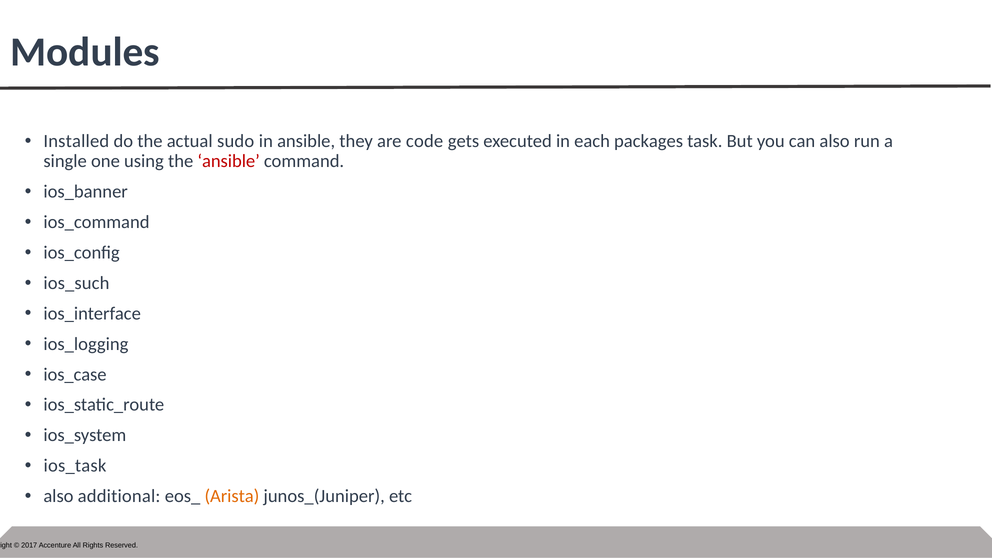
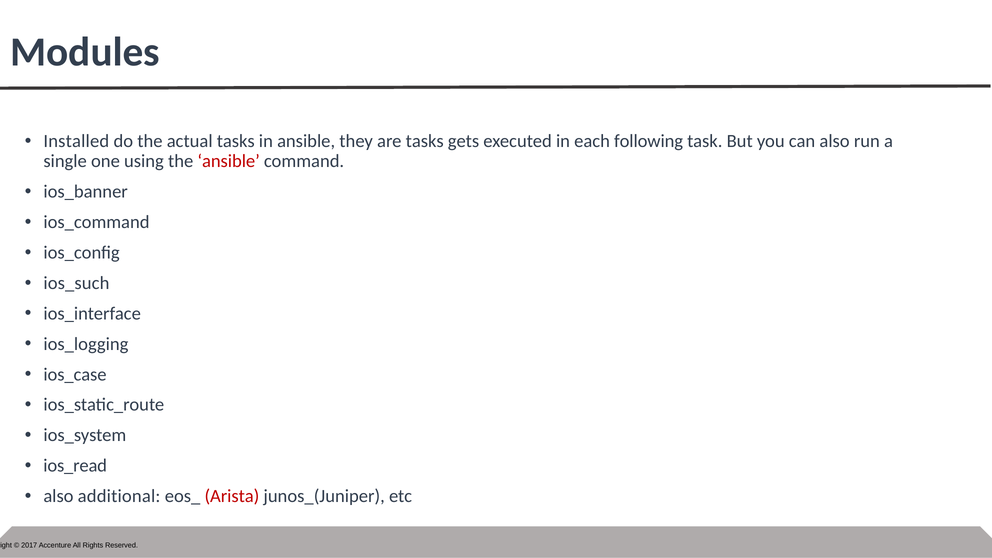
actual sudo: sudo -> tasks (236, 141)
are code: code -> tasks (425, 141)
packages: packages -> following (649, 141)
ios_task: ios_task -> ios_read (75, 466)
Arista colour: orange -> red (232, 496)
